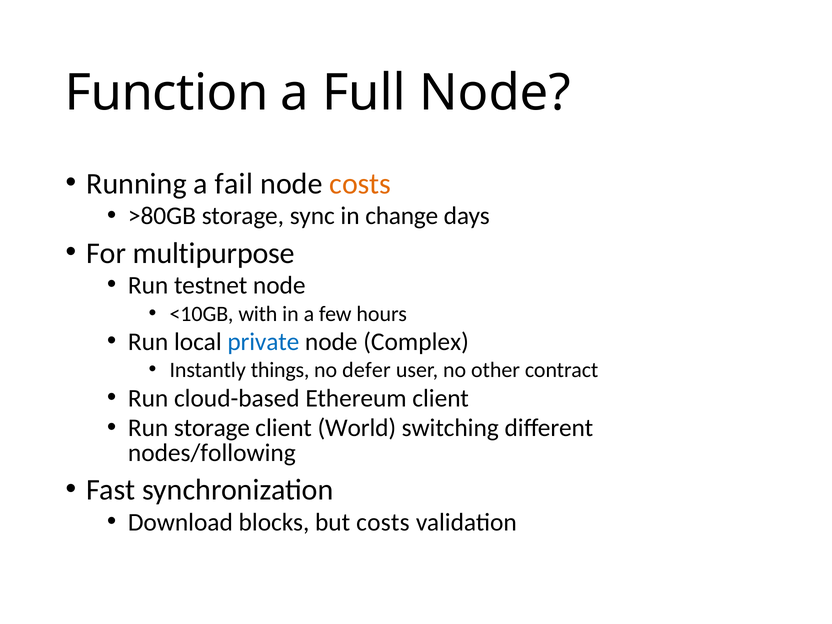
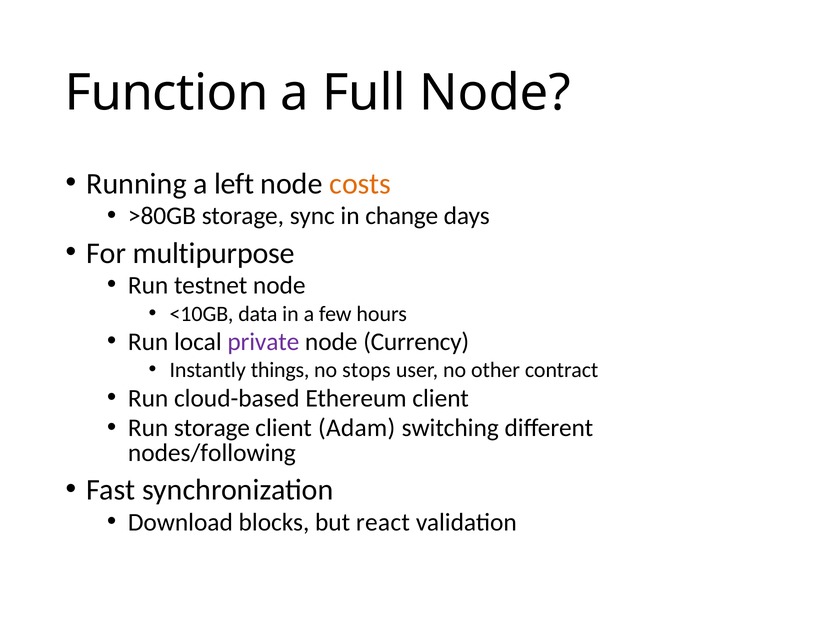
fail: fail -> left (234, 184)
with: with -> data (258, 314)
private colour: blue -> purple (263, 342)
Complex: Complex -> Currency (416, 342)
defer: defer -> stops (366, 370)
World: World -> Adam (357, 428)
but costs: costs -> react (383, 522)
